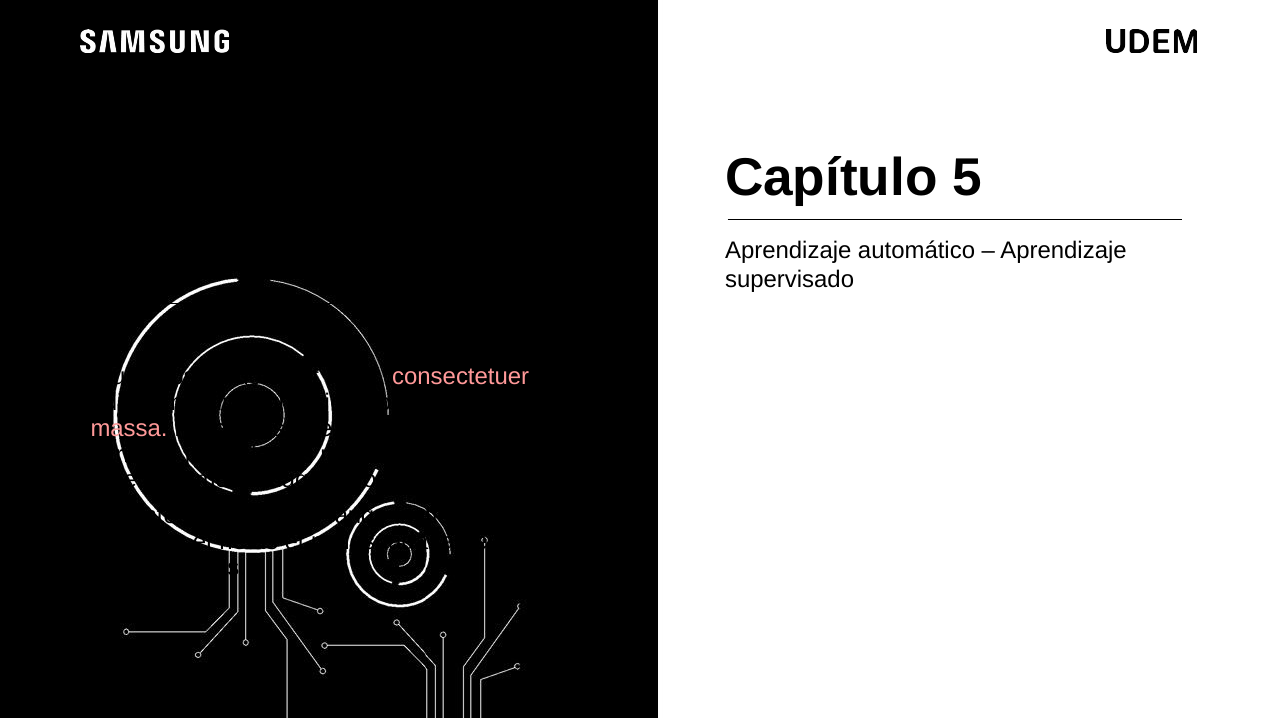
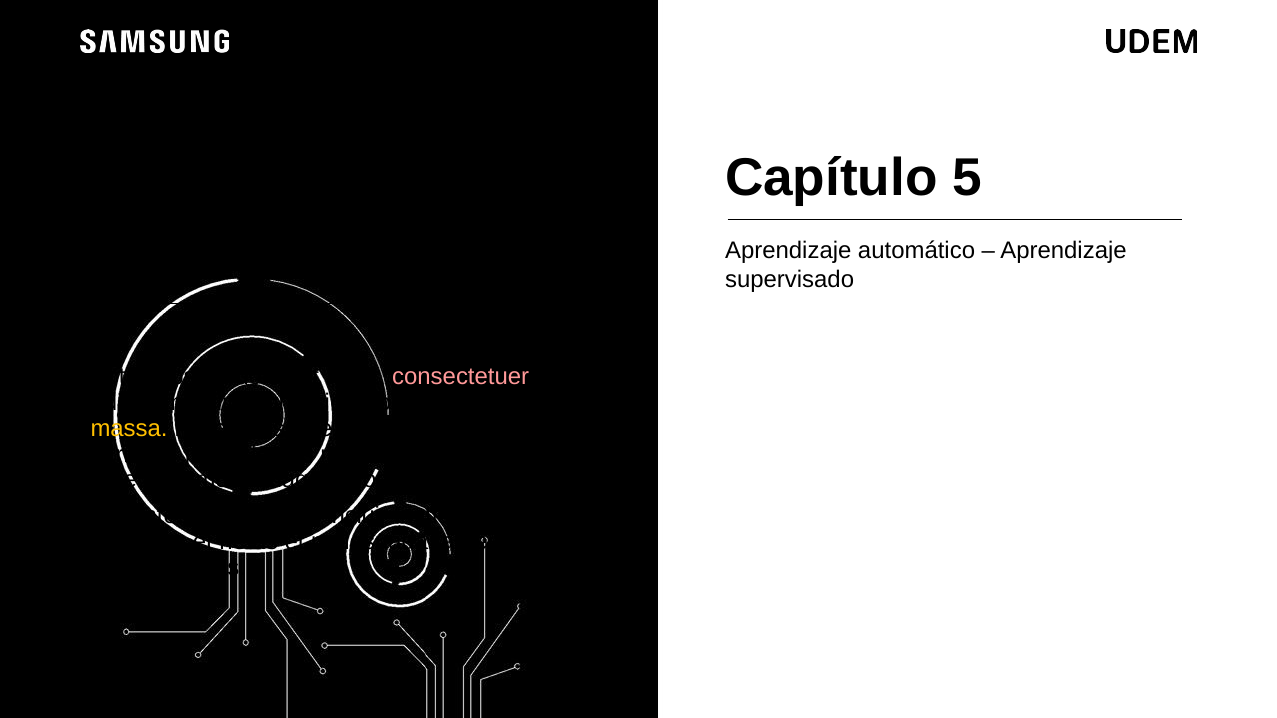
Ajuste: Ajuste -> Actual (124, 377)
massa colour: pink -> yellow (129, 428)
rango: rango -> incluir (357, 516)
